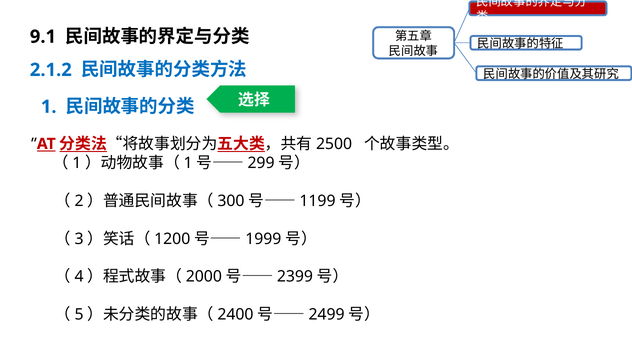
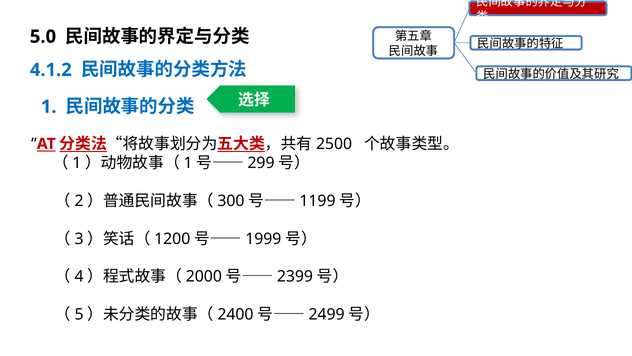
9.1: 9.1 -> 5.0 (43, 37)
2.1.2: 2.1.2 -> 4.1.2 (51, 70)
